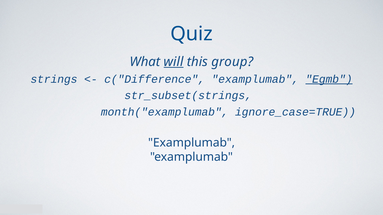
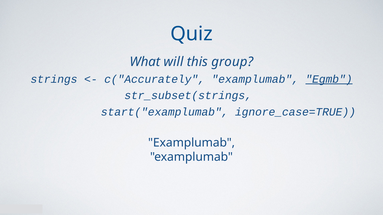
will underline: present -> none (174, 62)
c("Difference: c("Difference -> c("Accurately (155, 79)
month("examplumab: month("examplumab -> start("examplumab (165, 112)
